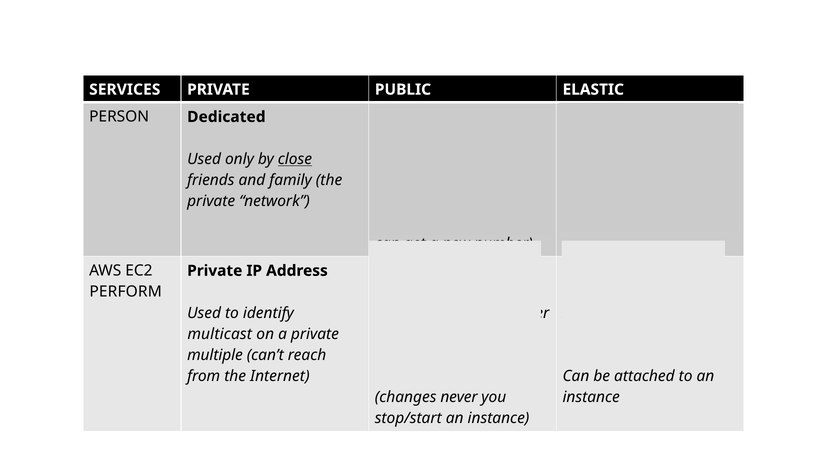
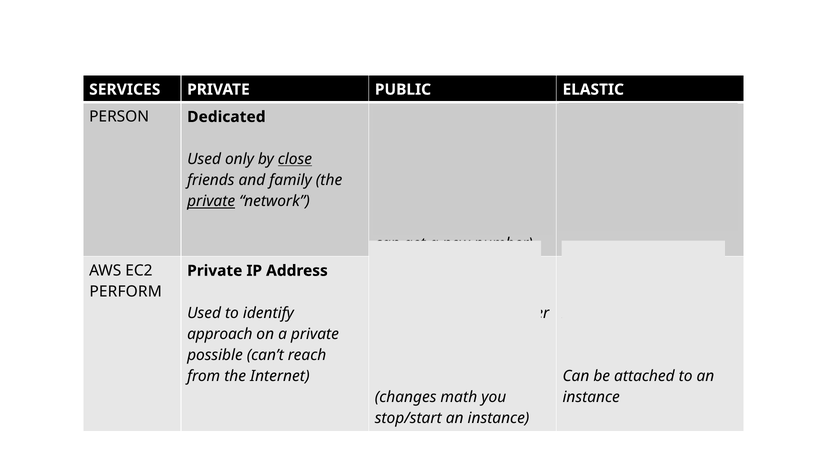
private underline: none -> present (211, 201)
multicast: multicast -> approach (220, 334)
multiple: multiple -> possible (215, 355)
changes never: never -> math (459, 397)
